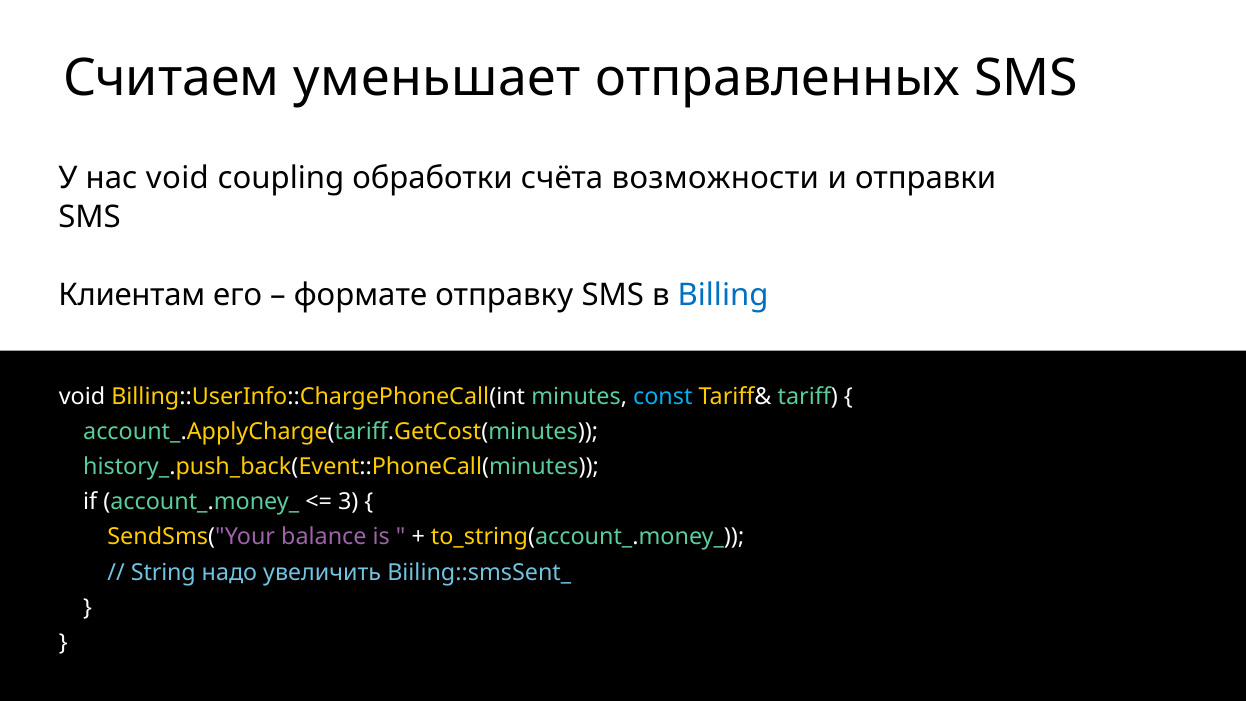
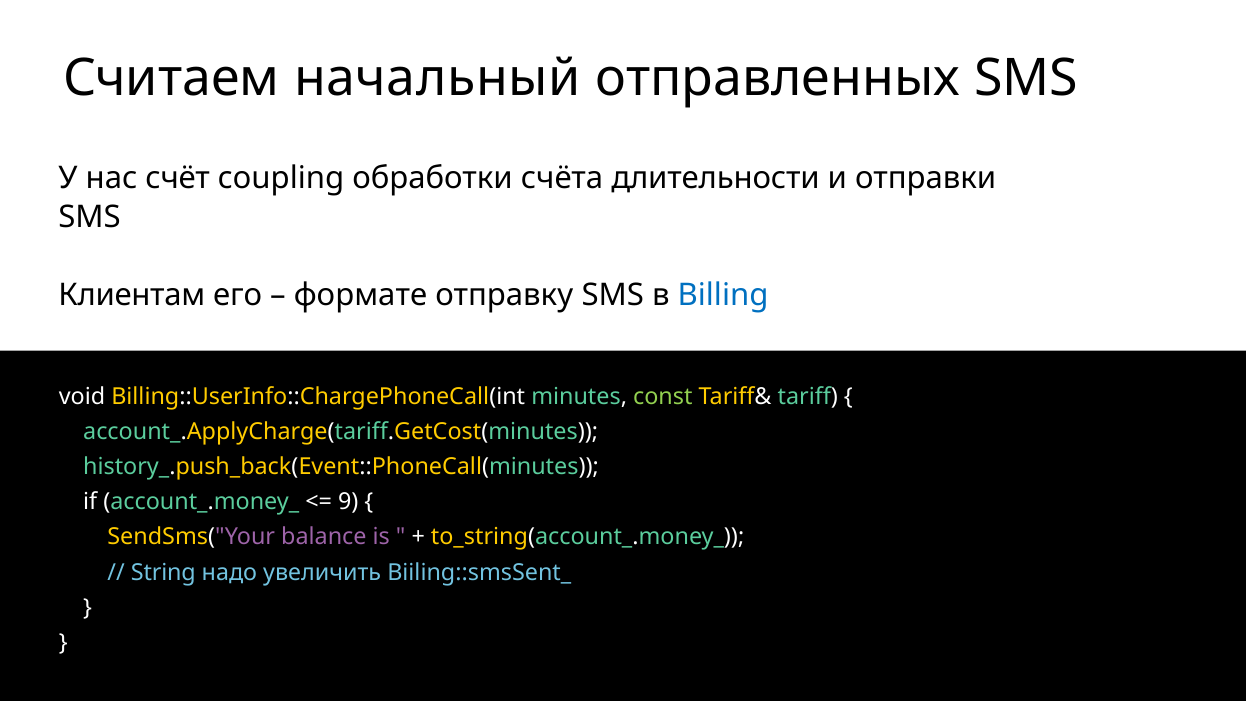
уменьшает: уменьшает -> начальный (437, 79)
нас void: void -> счёт (178, 178)
возможности: возможности -> длительности (716, 178)
const colour: light blue -> light green (663, 397)
3: 3 -> 9 (348, 502)
